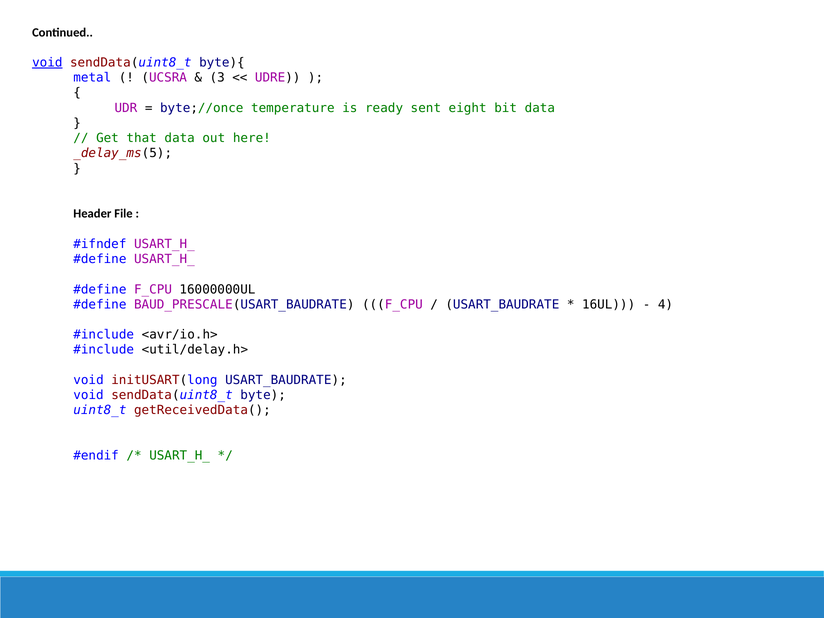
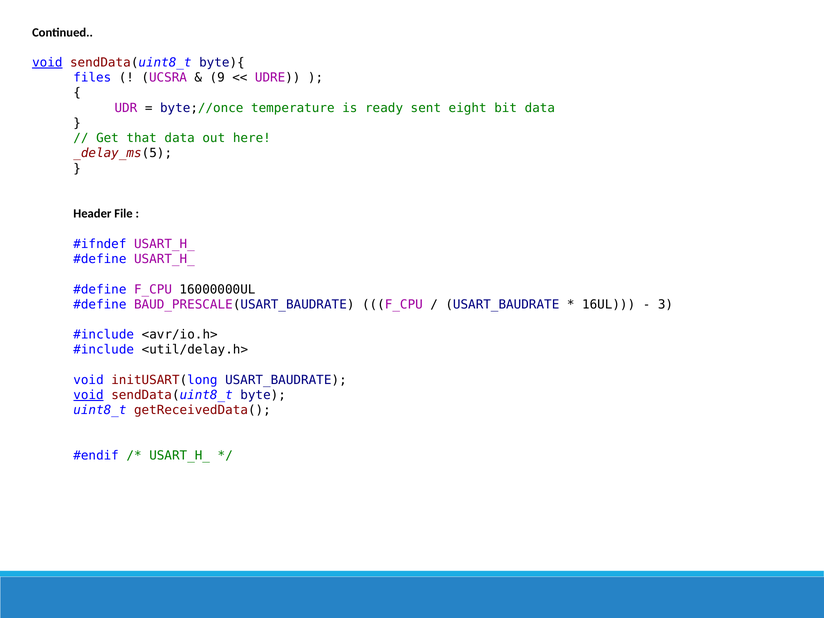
metal: metal -> files (92, 78)
3: 3 -> 9 (217, 78)
4: 4 -> 3 (665, 304)
void underline: none -> present (89, 395)
